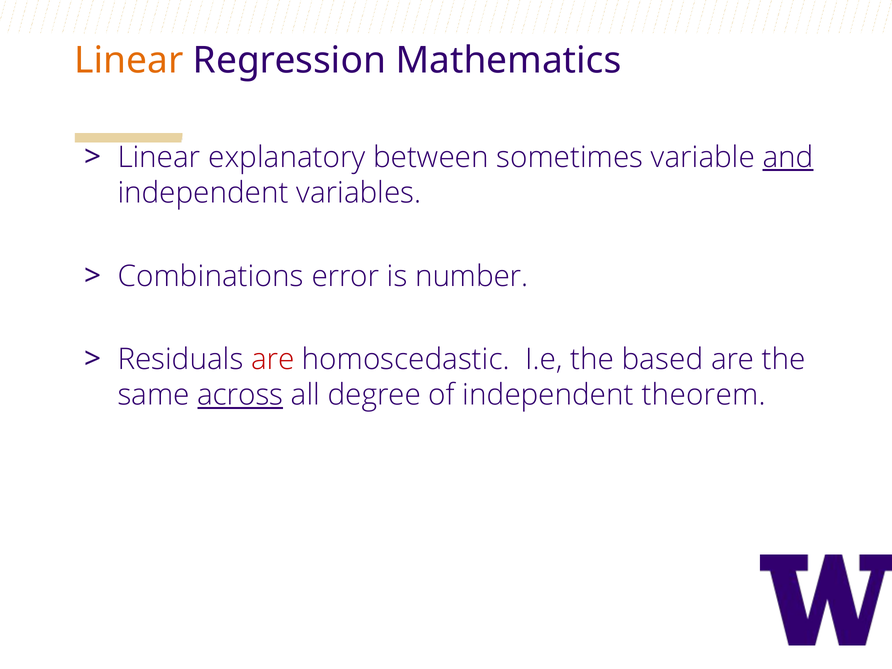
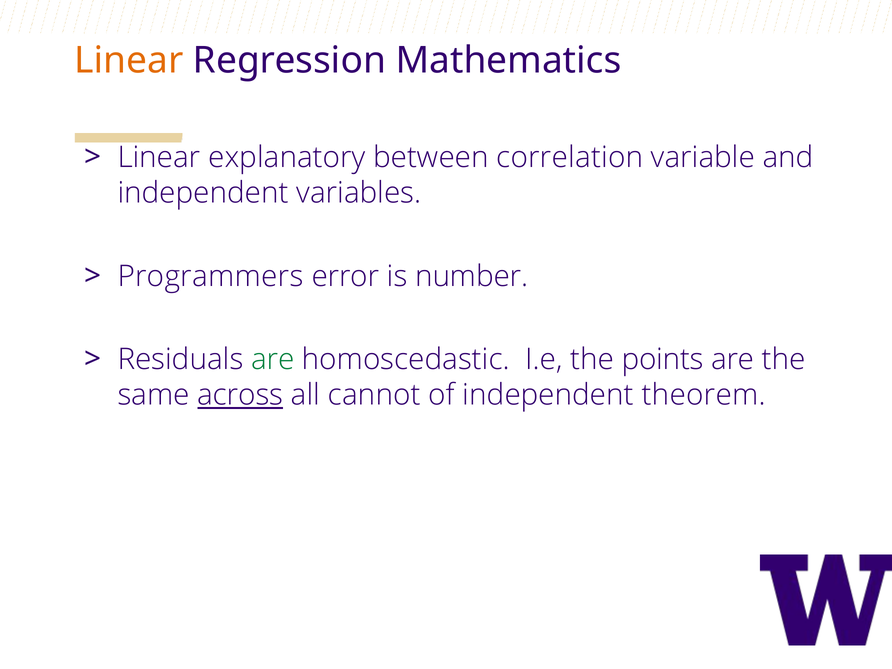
sometimes: sometimes -> correlation (570, 157)
and underline: present -> none (788, 157)
Combinations: Combinations -> Programmers (211, 276)
are colour: red -> green (273, 359)
based: based -> points (663, 359)
degree: degree -> cannot (374, 395)
